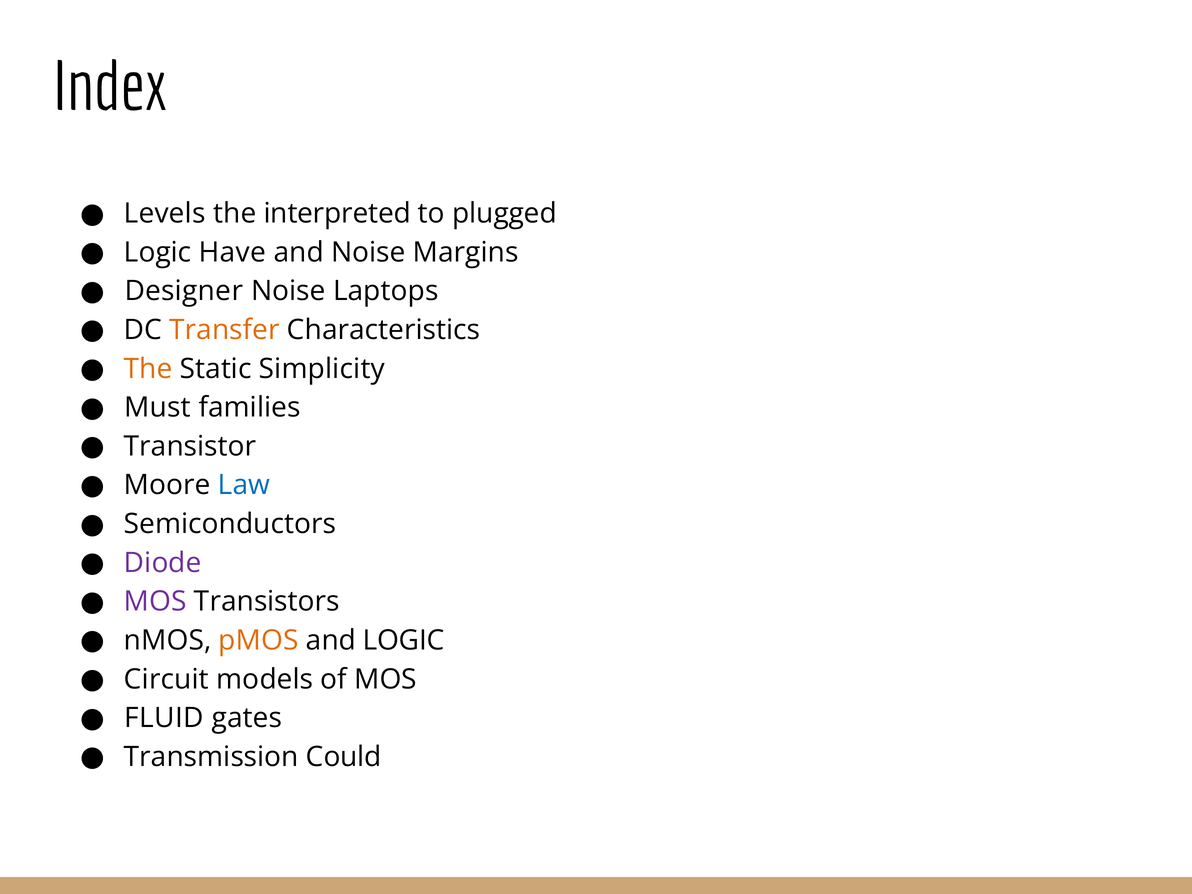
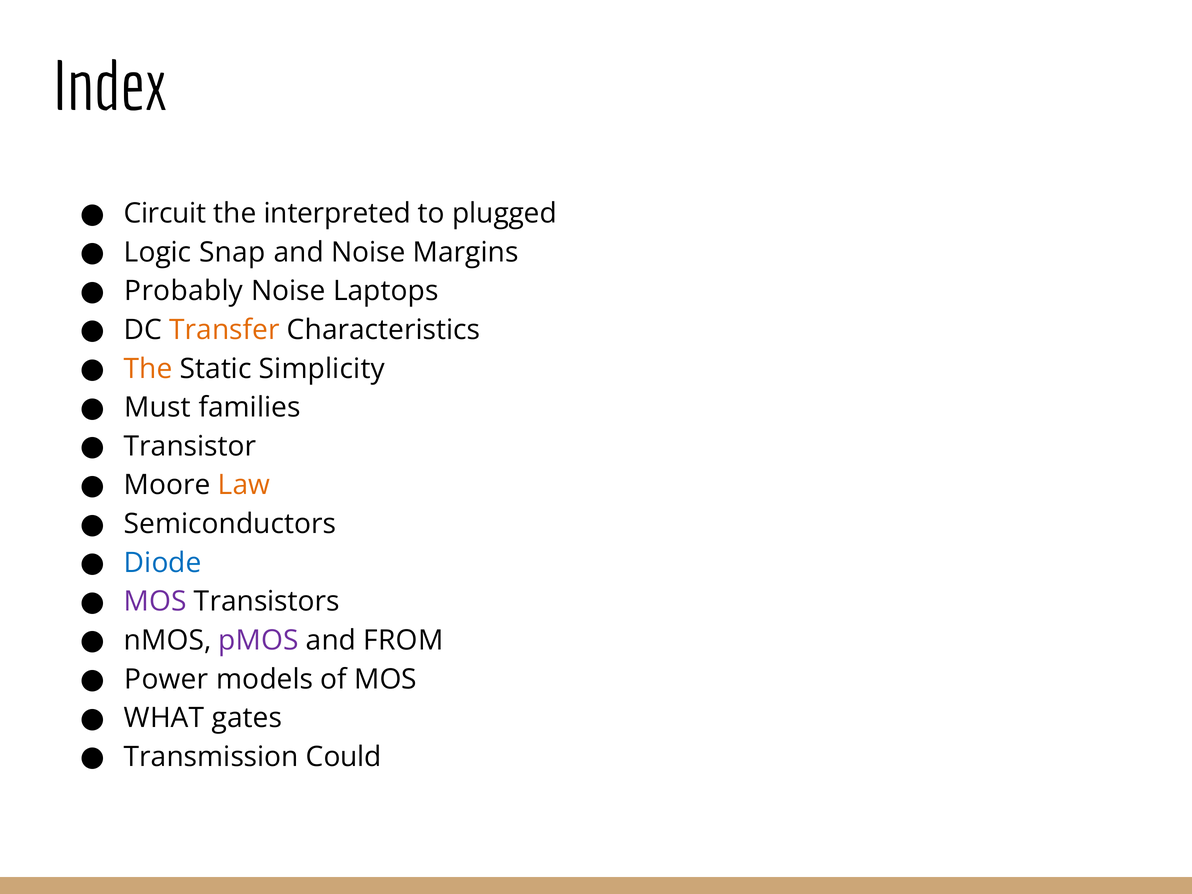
Levels: Levels -> Circuit (165, 214)
Have: Have -> Snap (232, 252)
Designer: Designer -> Probably (184, 291)
Law colour: blue -> orange (244, 485)
Diode colour: purple -> blue (163, 563)
pMOS colour: orange -> purple (258, 640)
and LOGIC: LOGIC -> FROM (403, 640)
Circuit: Circuit -> Power (166, 679)
FLUID: FLUID -> WHAT (164, 718)
